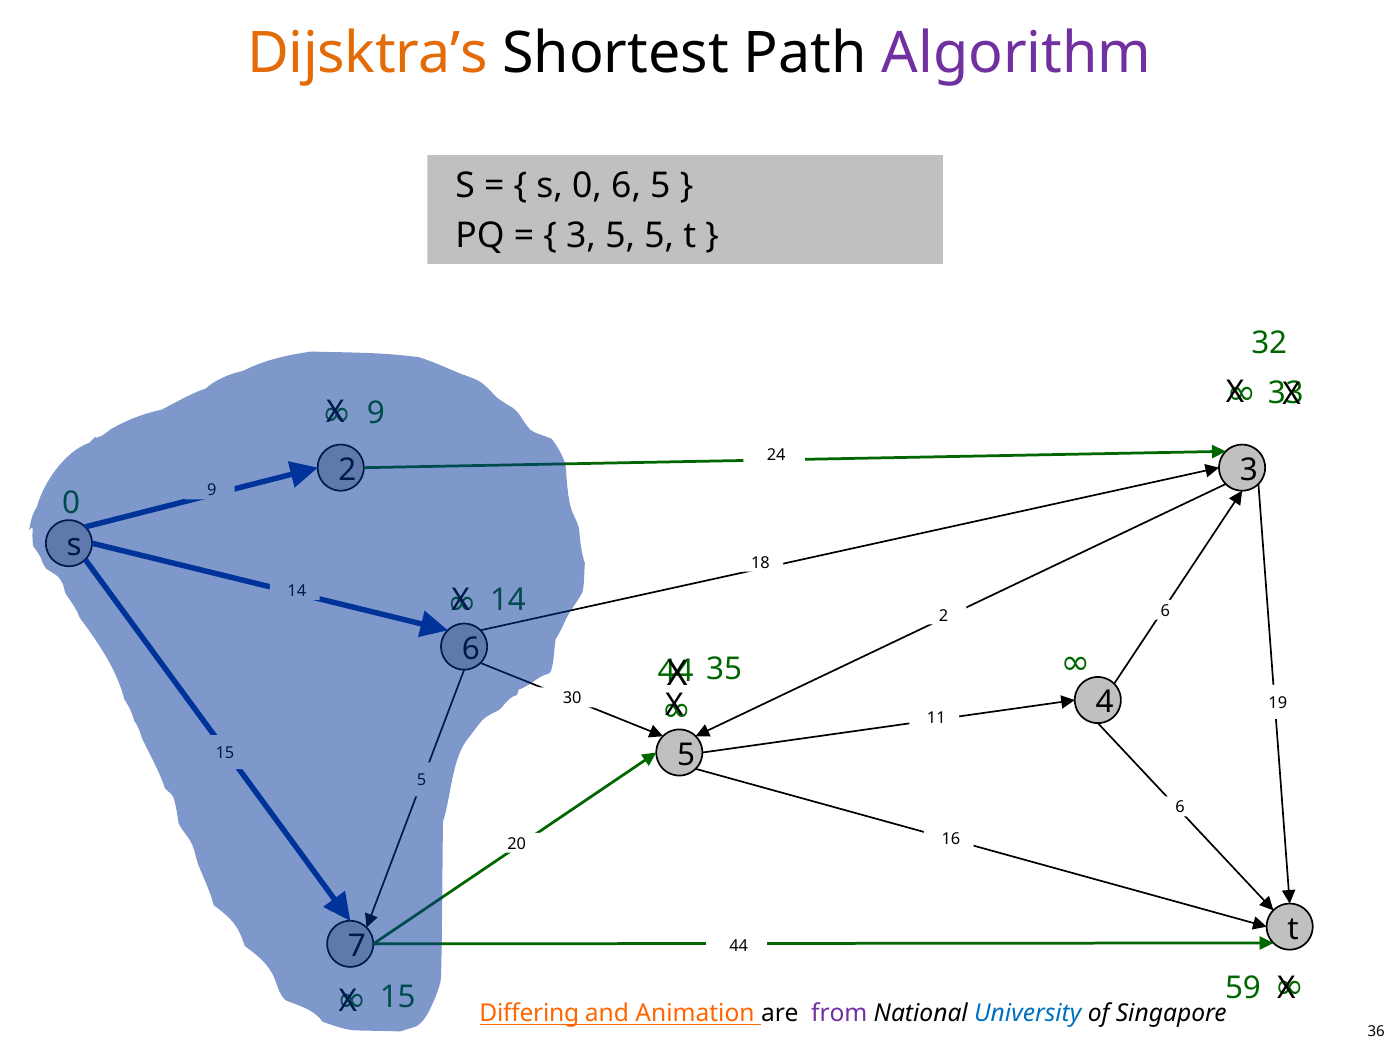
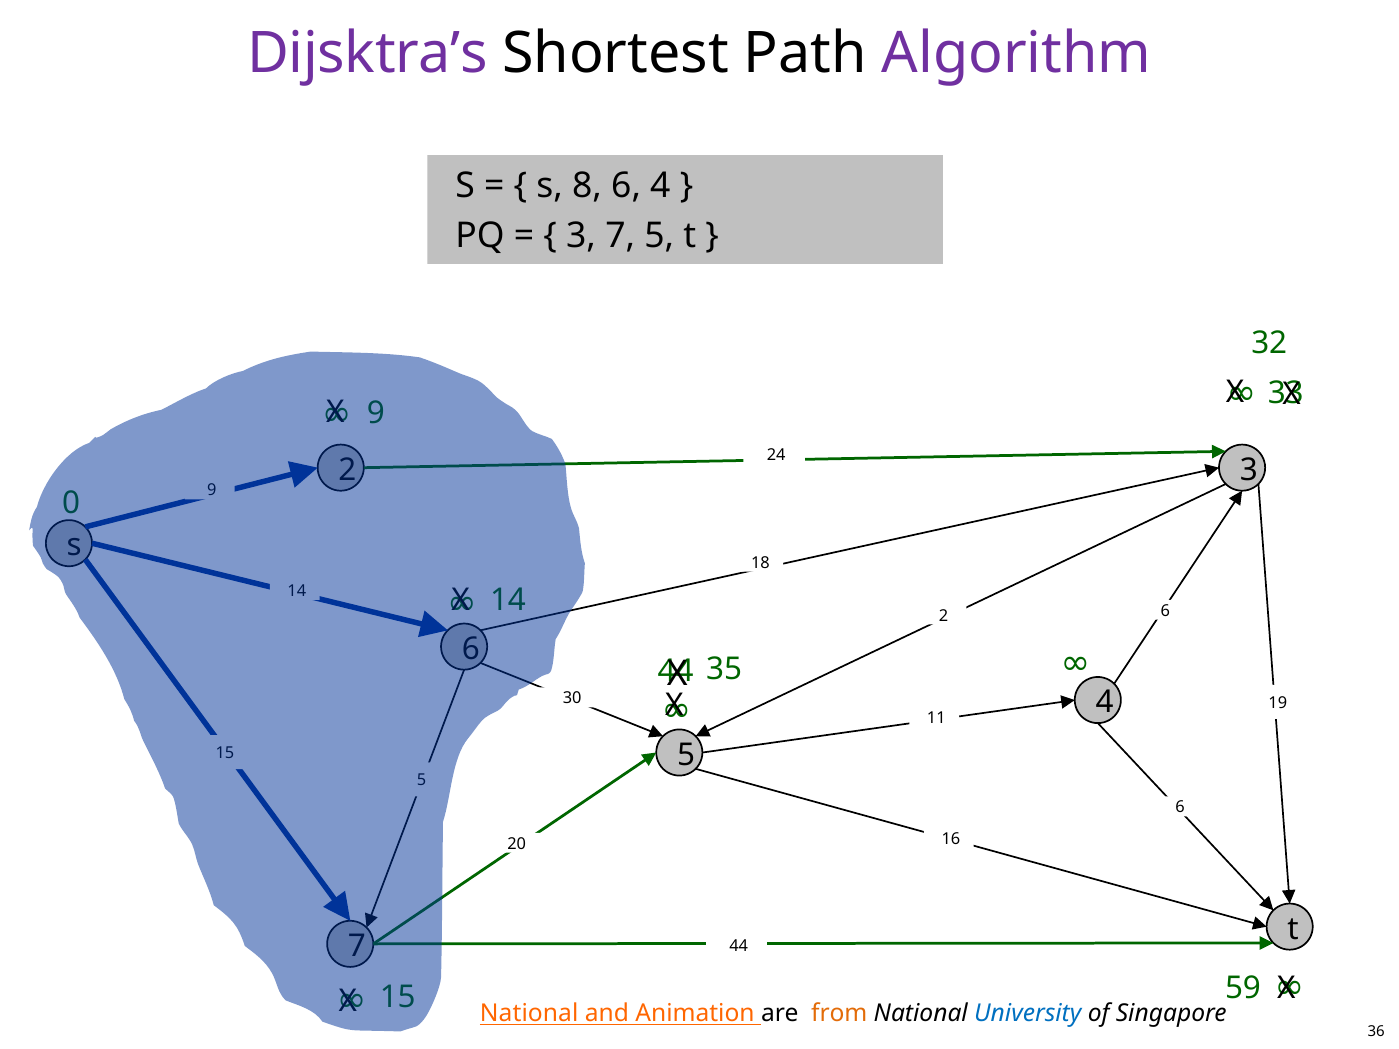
Dijsktra’s colour: orange -> purple (368, 54)
s 0: 0 -> 8 (587, 186)
6 5: 5 -> 4 (660, 186)
3 5: 5 -> 7 (620, 236)
Differing: Differing -> National (529, 1013)
from colour: purple -> orange (839, 1013)
